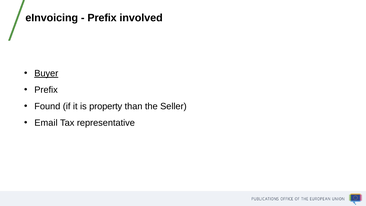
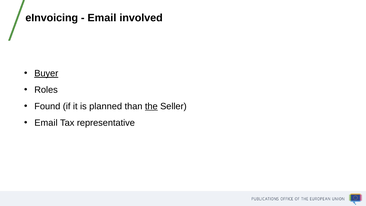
Prefix: Prefix -> Email (102, 18)
Prefix: Prefix -> Roles (46, 90)
property: property -> planned (106, 106)
the underline: none -> present (151, 106)
